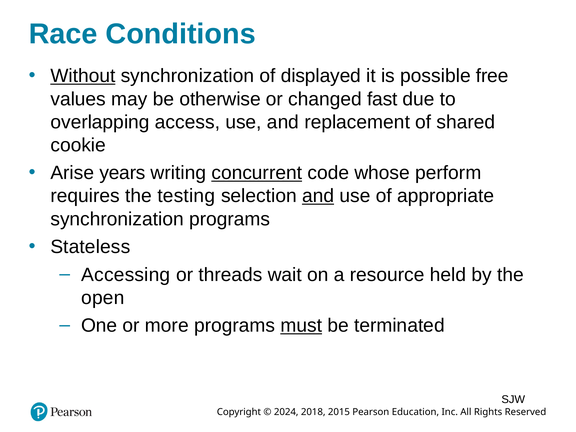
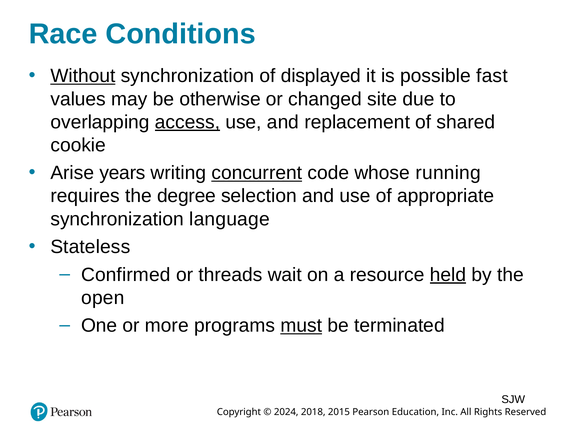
free: free -> fast (492, 76)
fast: fast -> site (382, 99)
access underline: none -> present (187, 122)
perform: perform -> running (448, 173)
testing: testing -> degree (186, 196)
and underline: present -> none (318, 196)
synchronization programs: programs -> language (229, 219)
Accessing: Accessing -> Confirmed (126, 275)
held underline: none -> present (448, 275)
